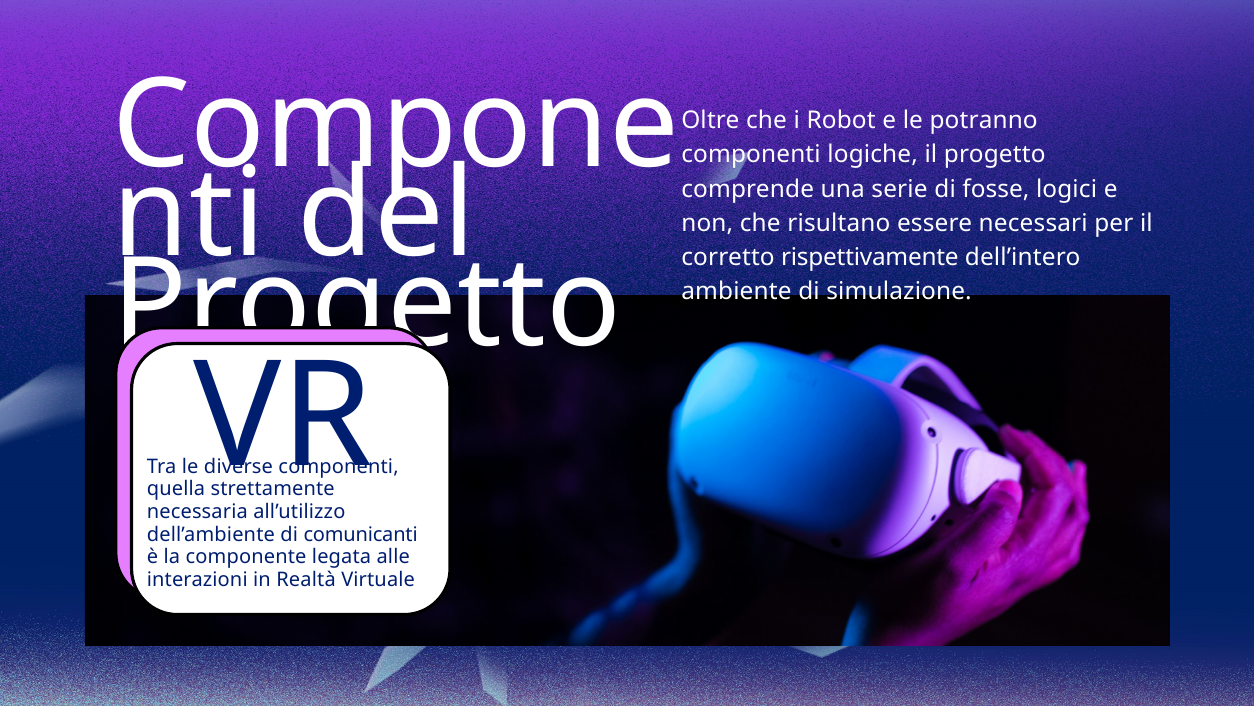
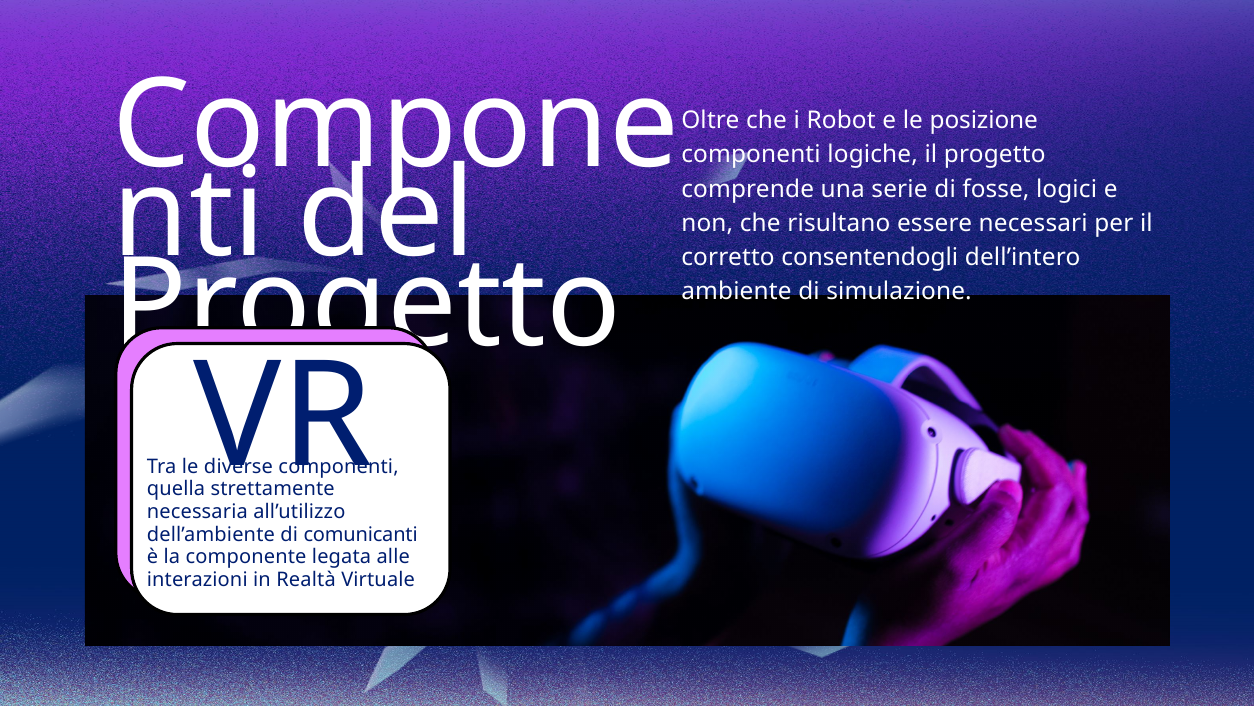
potranno: potranno -> posizione (984, 121)
rispettivamente: rispettivamente -> consentendogli (870, 257)
